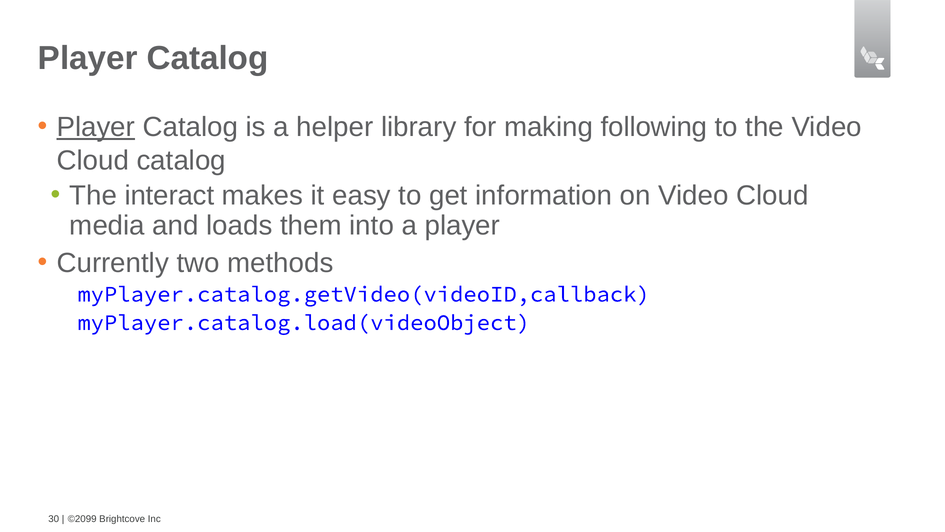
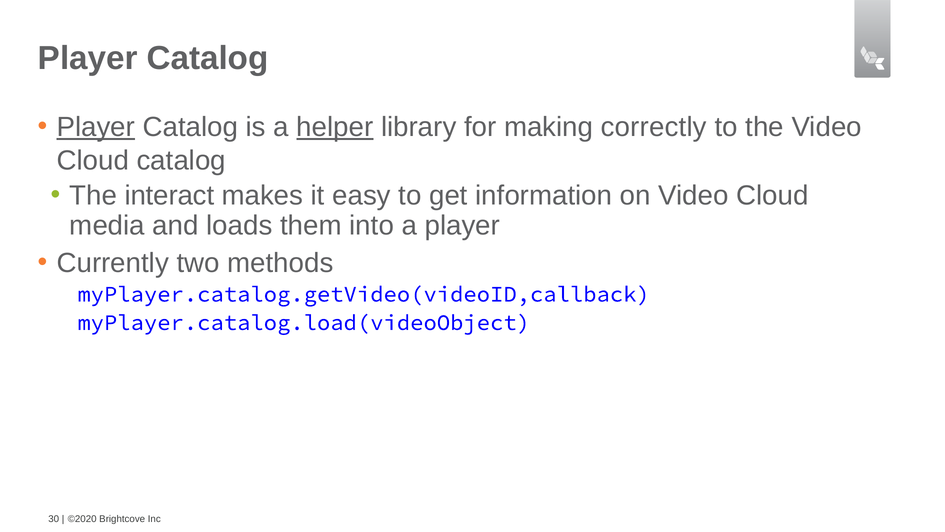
helper underline: none -> present (335, 127)
following: following -> correctly (654, 127)
©2099: ©2099 -> ©2020 (82, 519)
